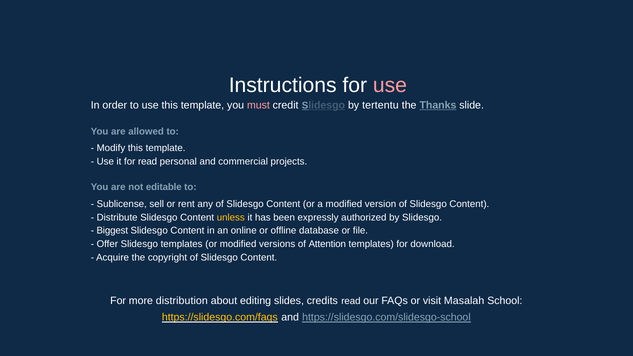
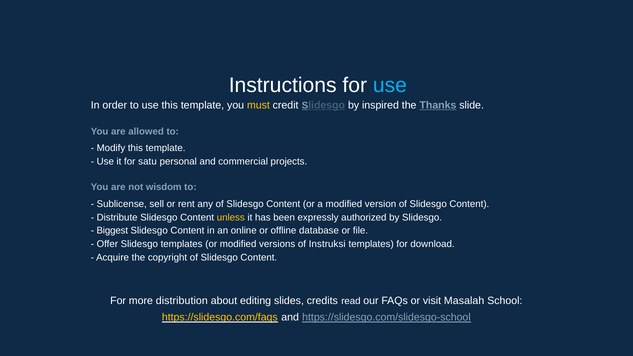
use colour: pink -> light blue (390, 85)
must colour: pink -> yellow (258, 105)
tertentu: tertentu -> inspired (380, 105)
for read: read -> satu (147, 162)
editable: editable -> wisdom (164, 187)
Attention: Attention -> Instruksi (327, 244)
